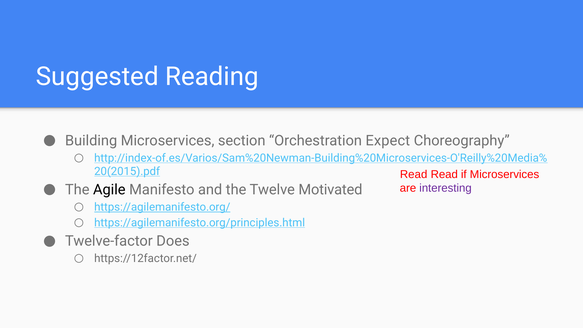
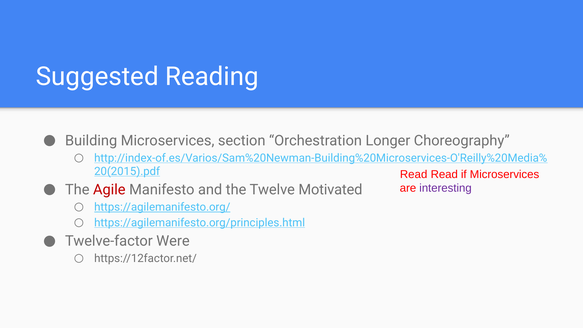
Expect: Expect -> Longer (388, 141)
Agile colour: black -> red (109, 190)
Does: Does -> Were (173, 241)
